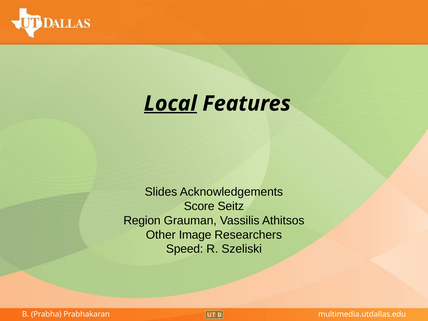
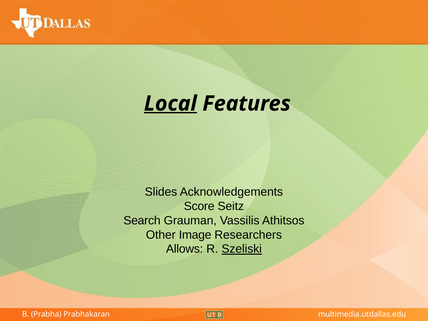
Region: Region -> Search (142, 221)
Speed: Speed -> Allows (185, 249)
Szeliski underline: none -> present (242, 249)
